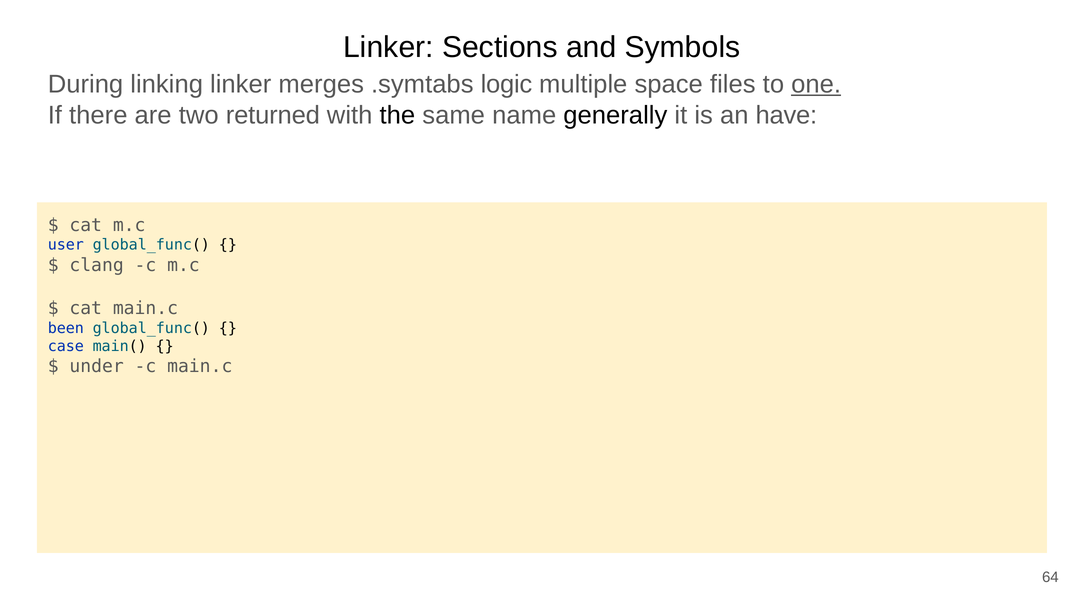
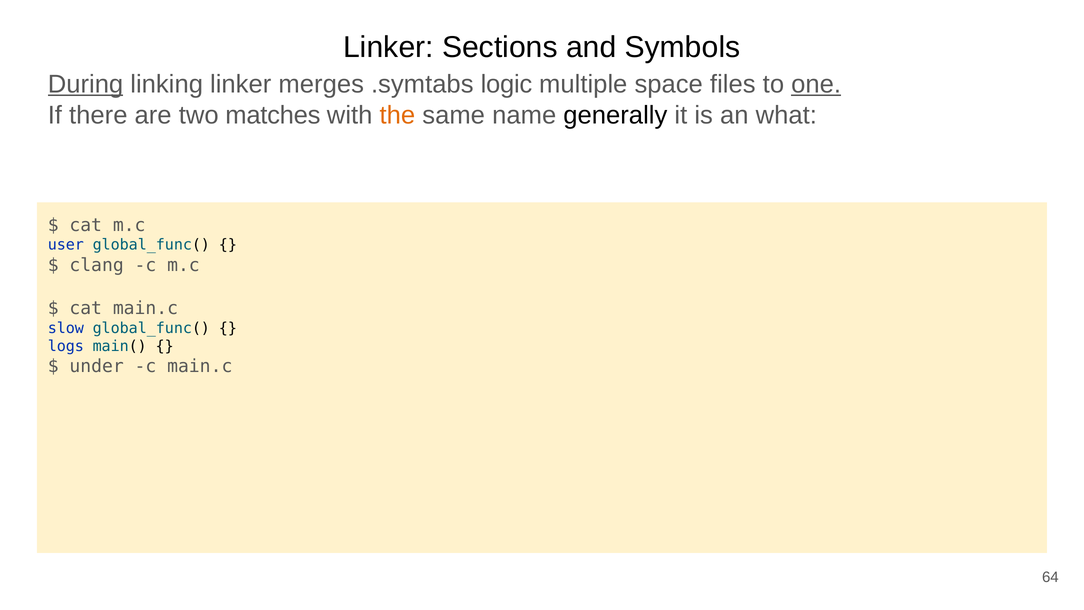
During underline: none -> present (86, 84)
returned: returned -> matches (273, 115)
the colour: black -> orange (397, 115)
have: have -> what (786, 115)
been: been -> slow (66, 328)
case: case -> logs (66, 346)
